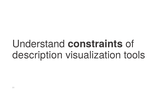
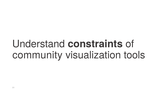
description: description -> community (37, 55)
